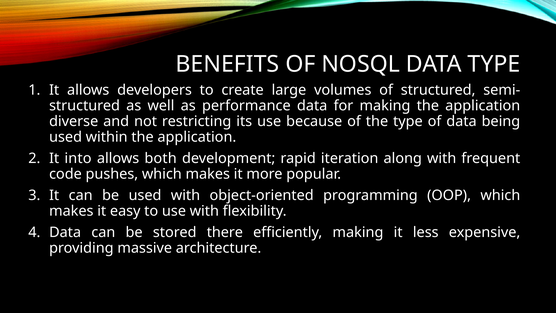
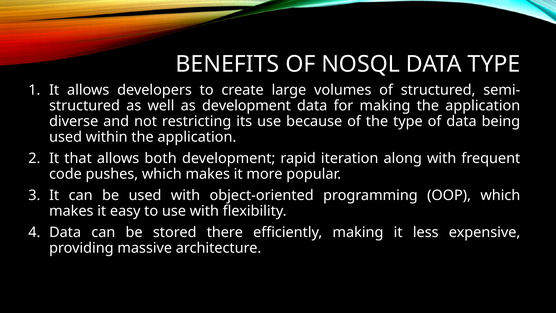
as performance: performance -> development (246, 106)
into: into -> that (78, 158)
